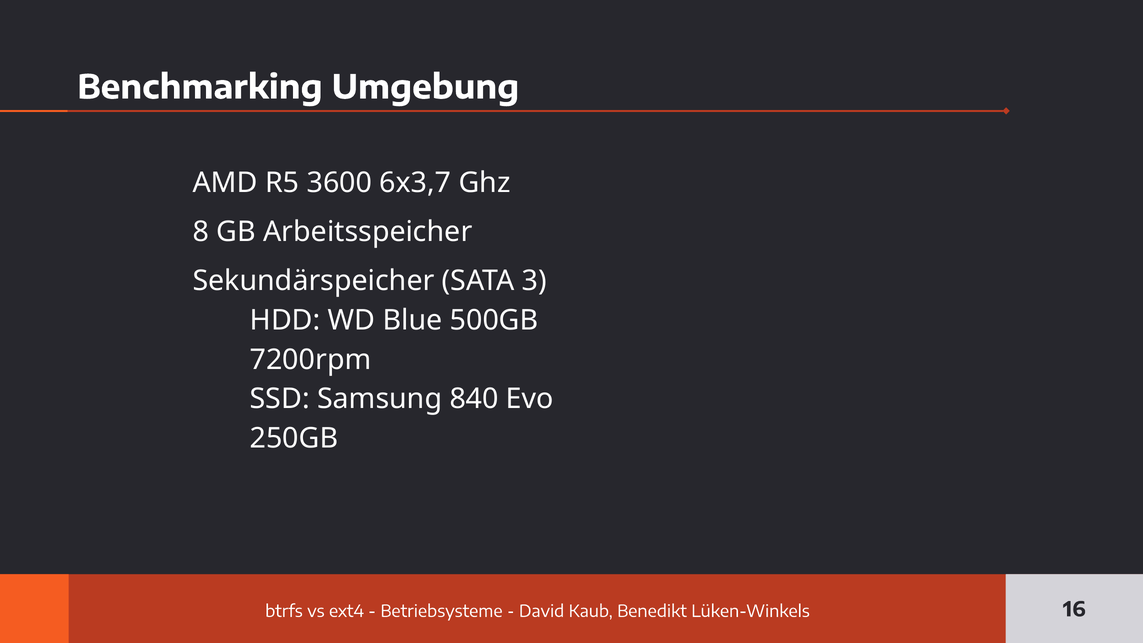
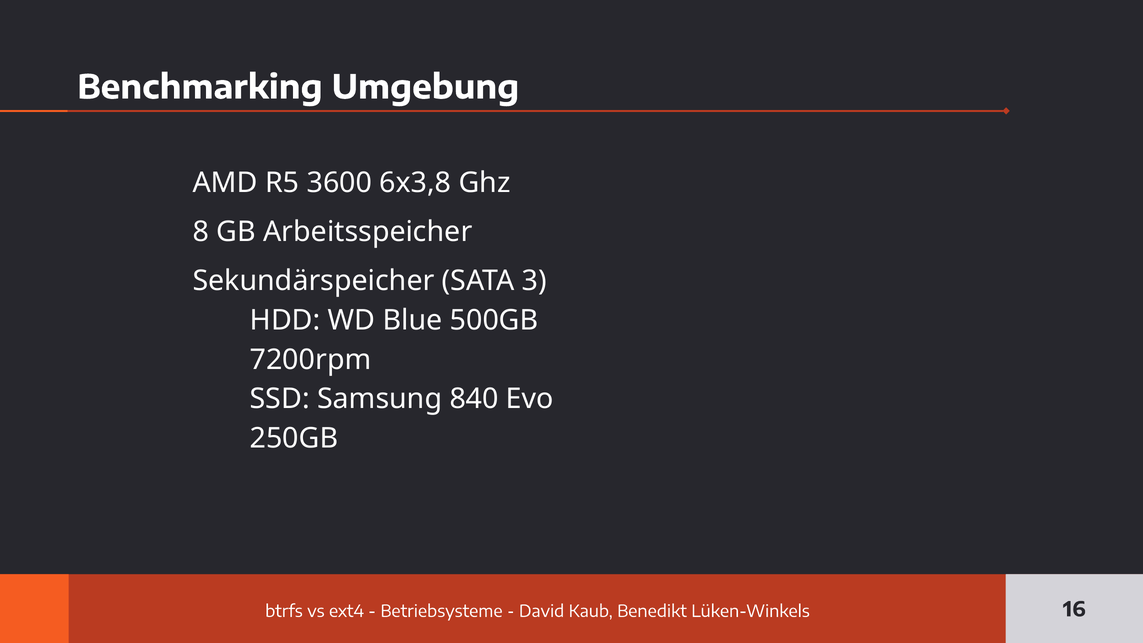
6x3,7: 6x3,7 -> 6x3,8 (415, 183)
